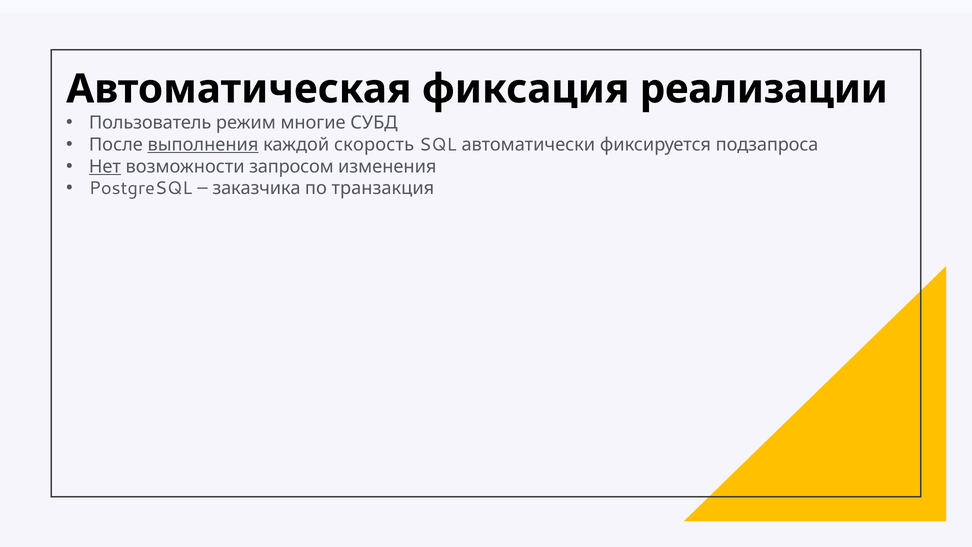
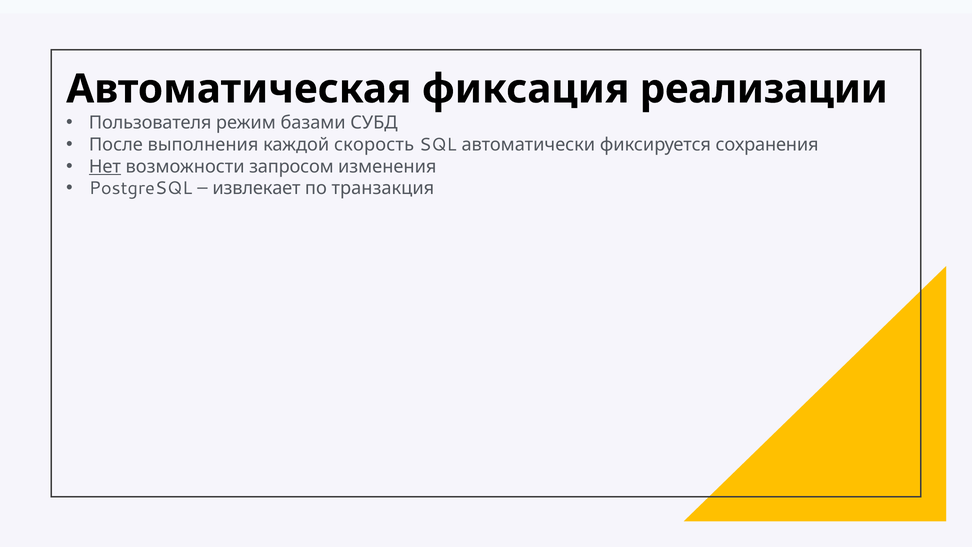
Пользователь: Пользователь -> Пользователя (150, 123)
многие: многие -> базами (313, 123)
выполнения underline: present -> none (203, 145)
подзапроса: подзапроса -> сохранения (767, 145)
заказчика: заказчика -> извлекает (256, 188)
